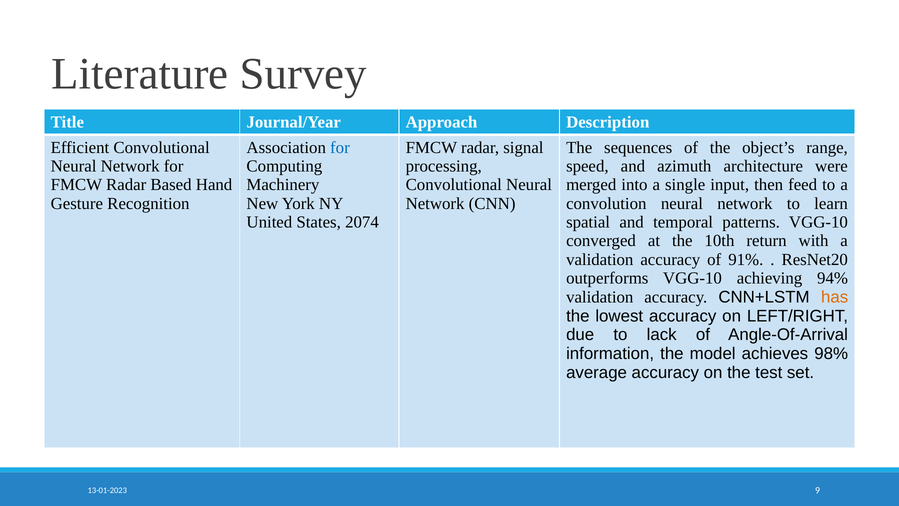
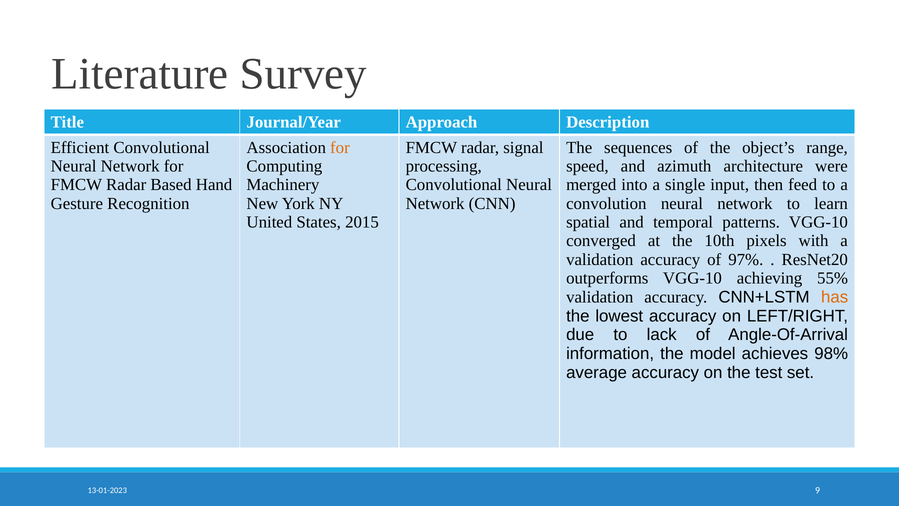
for colour: blue -> orange (340, 147)
2074: 2074 -> 2015 (362, 222)
return: return -> pixels (767, 241)
91%: 91% -> 97% (746, 259)
94%: 94% -> 55% (833, 278)
